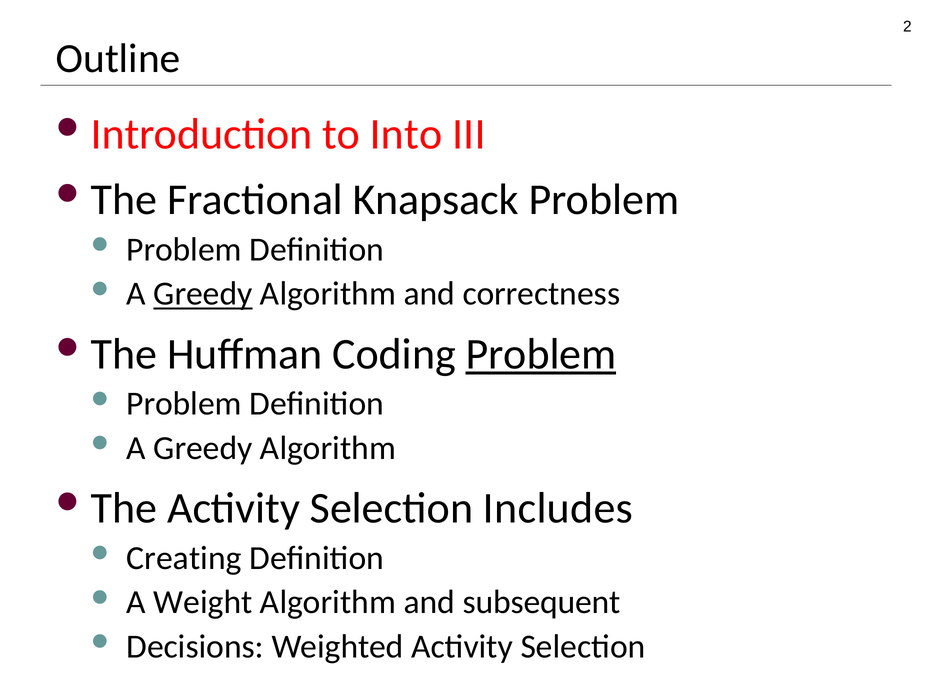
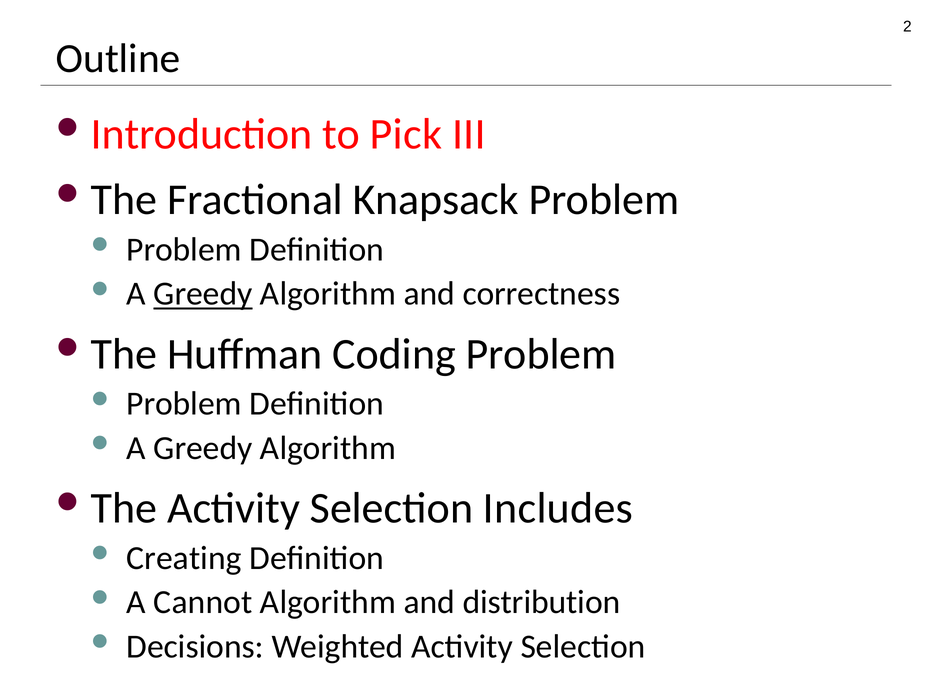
Into: Into -> Pick (406, 134)
Problem underline: present -> none (541, 354)
Weight: Weight -> Cannot (203, 602)
subsequent: subsequent -> distribution (541, 602)
